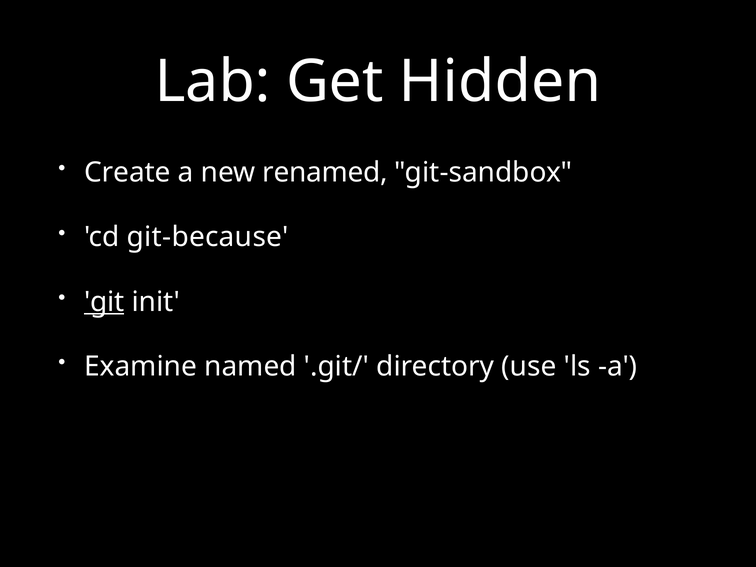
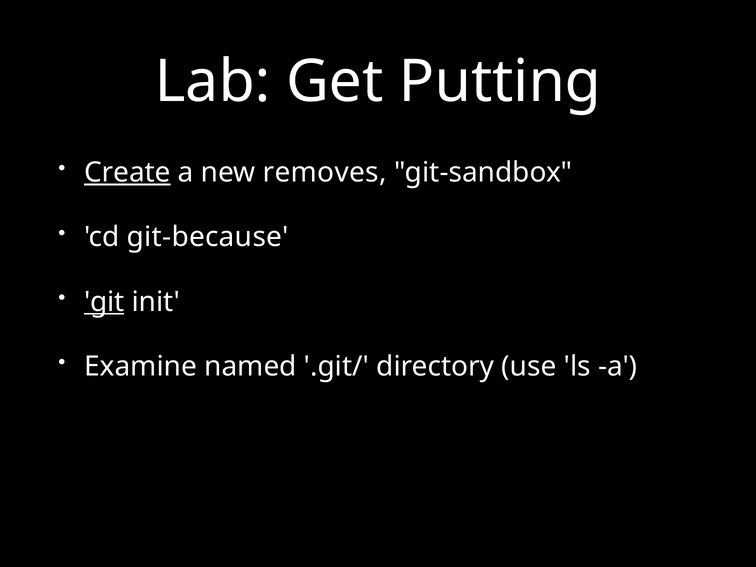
Hidden: Hidden -> Putting (500, 82)
Create underline: none -> present (127, 172)
renamed: renamed -> removes (325, 172)
